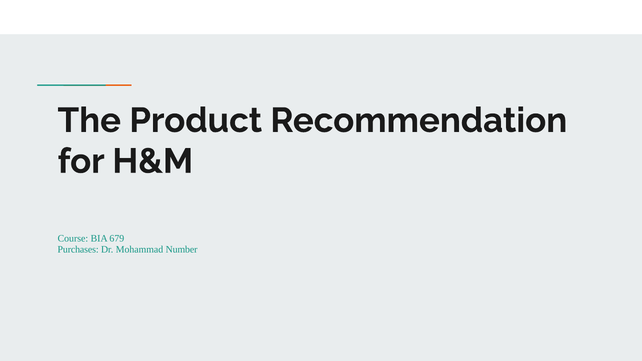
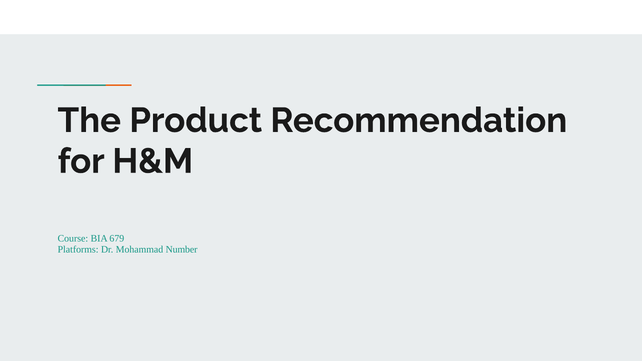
Purchases: Purchases -> Platforms (78, 249)
